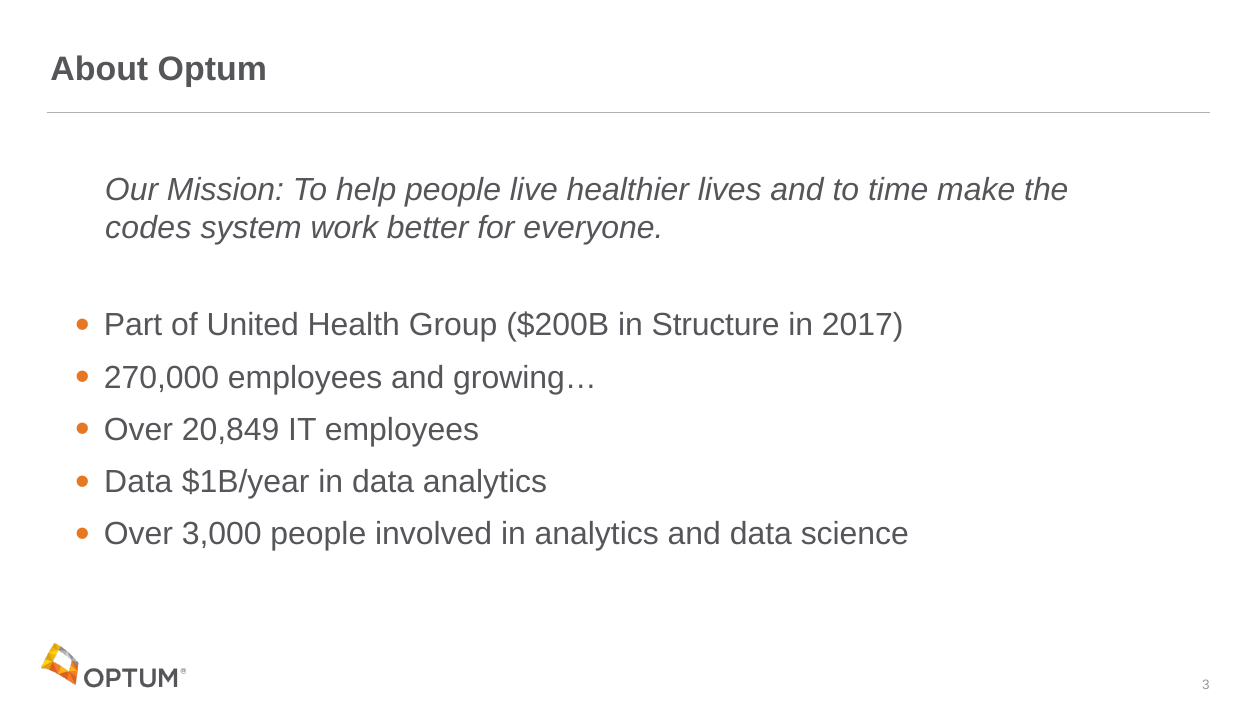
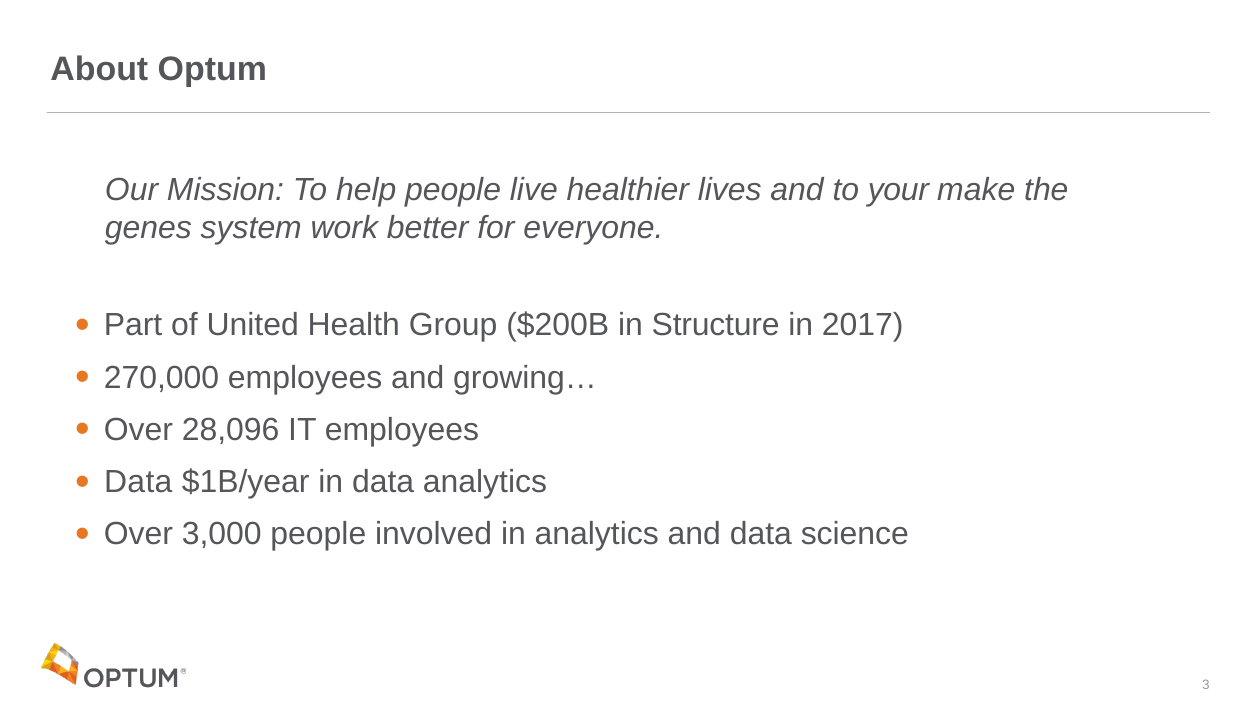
time: time -> your (898, 189)
codes: codes -> genes (148, 228)
20,849: 20,849 -> 28,096 (231, 430)
